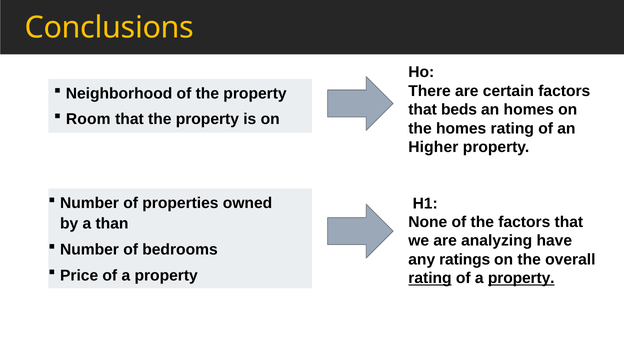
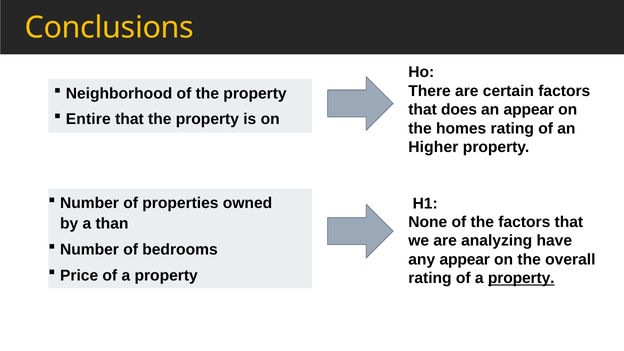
beds: beds -> does (459, 110)
an homes: homes -> appear (529, 110)
Room: Room -> Entire (88, 119)
any ratings: ratings -> appear (465, 260)
rating underline: present -> none (430, 278)
